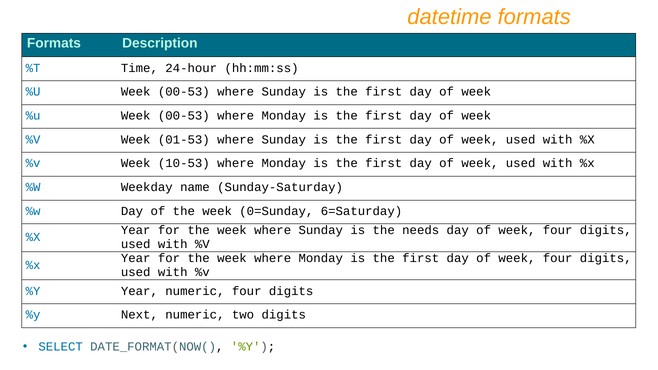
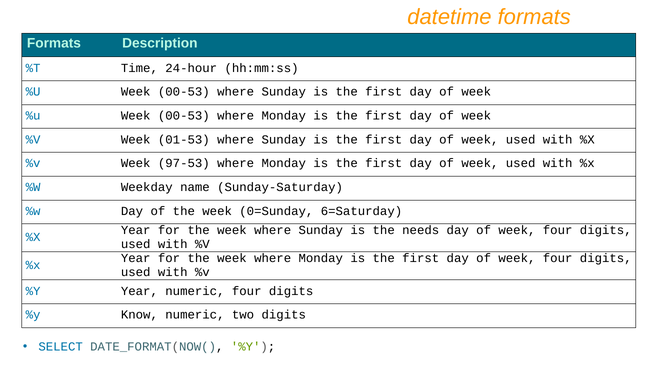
10-53: 10-53 -> 97-53 (184, 163)
Next: Next -> Know (139, 315)
